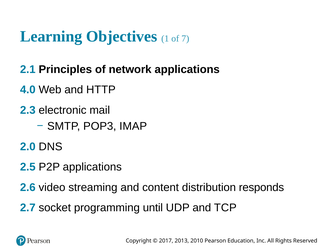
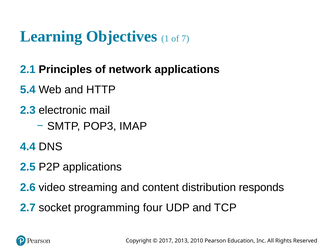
4.0: 4.0 -> 5.4 (28, 90)
2.0: 2.0 -> 4.4 (28, 147)
until: until -> four (153, 208)
